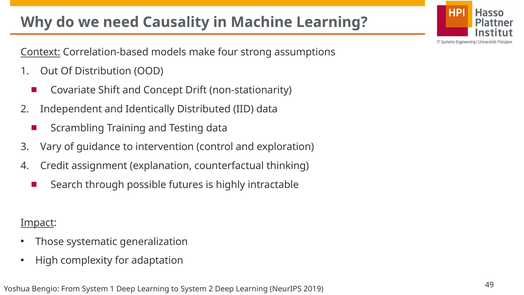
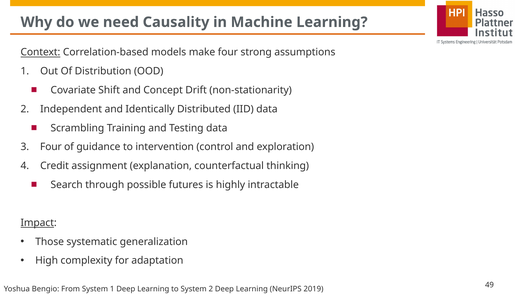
Vary: Vary -> Four (51, 147)
